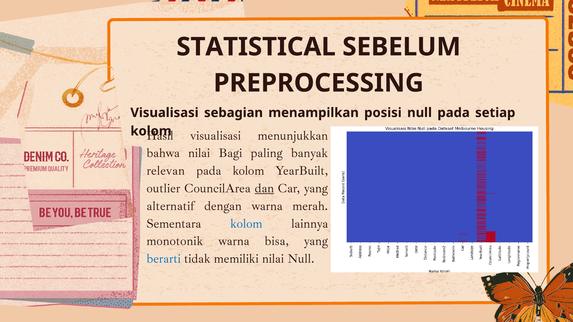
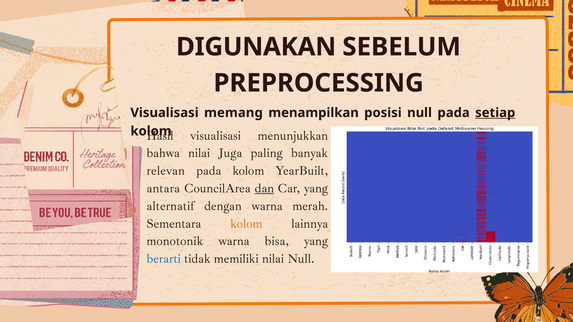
STATISTICAL: STATISTICAL -> DIGUNAKAN (256, 47)
sebagian: sebagian -> memang (233, 113)
setiap underline: none -> present (495, 113)
Bagi: Bagi -> Juga (230, 153)
outlier: outlier -> antara (163, 189)
kolom colour: blue -> orange (246, 224)
